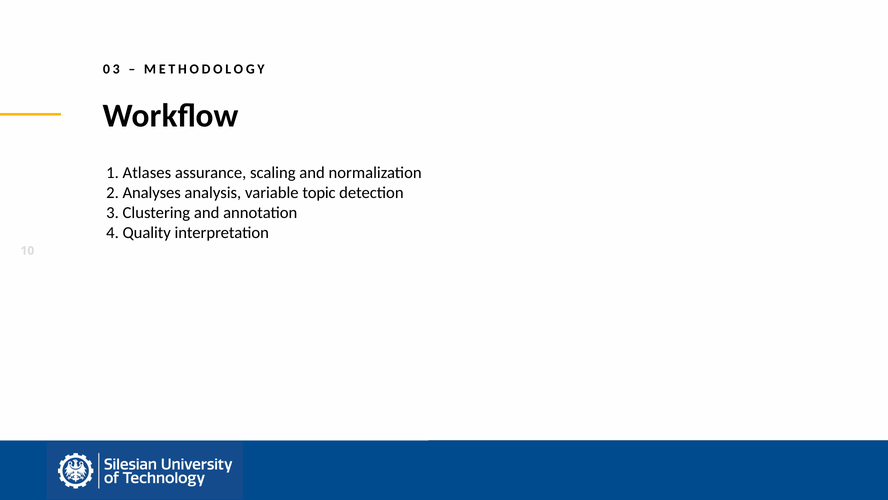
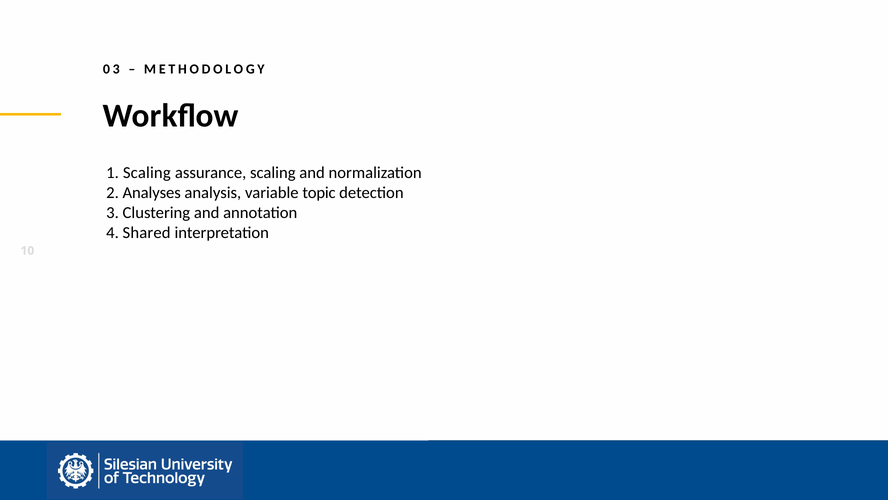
1 Atlases: Atlases -> Scaling (147, 172)
Quality: Quality -> Shared (147, 232)
